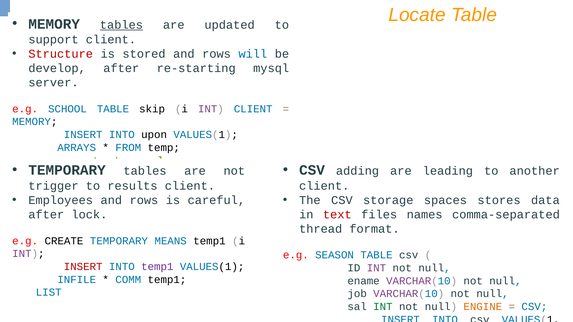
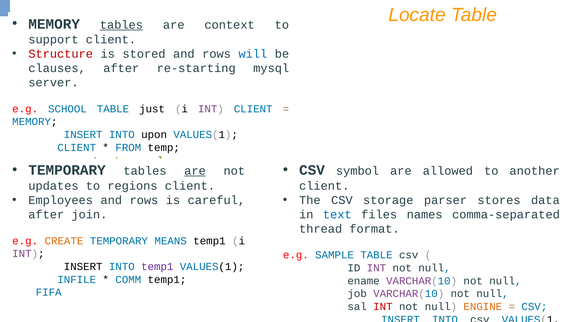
updated: updated -> context (230, 25)
develop: develop -> clauses (57, 68)
skip: skip -> just (152, 109)
ARRAYS: ARRAYS -> CLIENT (77, 148)
are underline: none -> present (195, 171)
adding: adding -> symbol (358, 171)
leading: leading -> allowed (448, 171)
trigger: trigger -> updates (53, 186)
results: results -> regions (132, 186)
spaces: spaces -> parser (445, 200)
lock: lock -> join (89, 215)
text colour: red -> blue (337, 215)
CREATE colour: black -> orange (64, 241)
SEASON: SEASON -> SAMPLE (335, 255)
INSERT colour: red -> black (83, 267)
LIST: LIST -> FIFA (49, 293)
INT colour: green -> red (383, 307)
